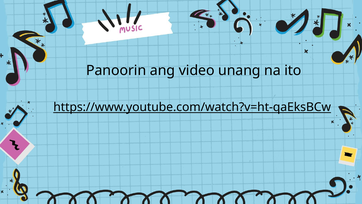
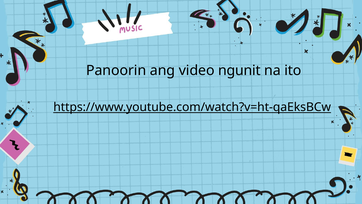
unang: unang -> ngunit (239, 70)
